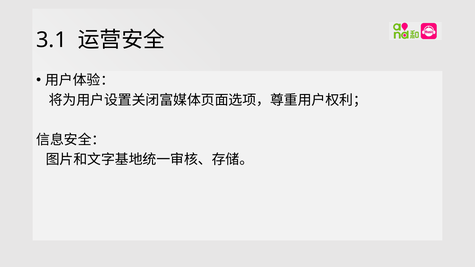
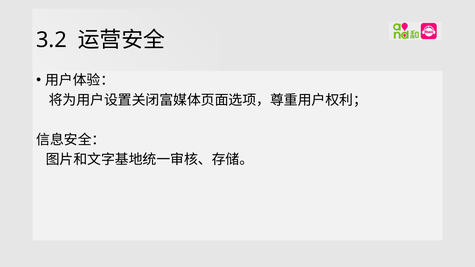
3.1: 3.1 -> 3.2 (52, 40)
